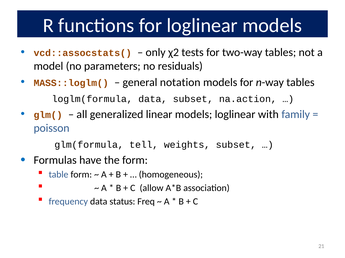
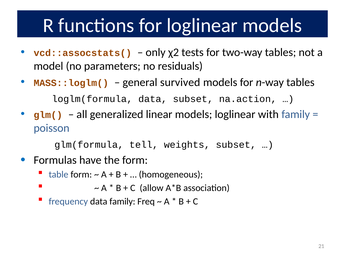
notation: notation -> survived (180, 82)
data status: status -> family (122, 202)
